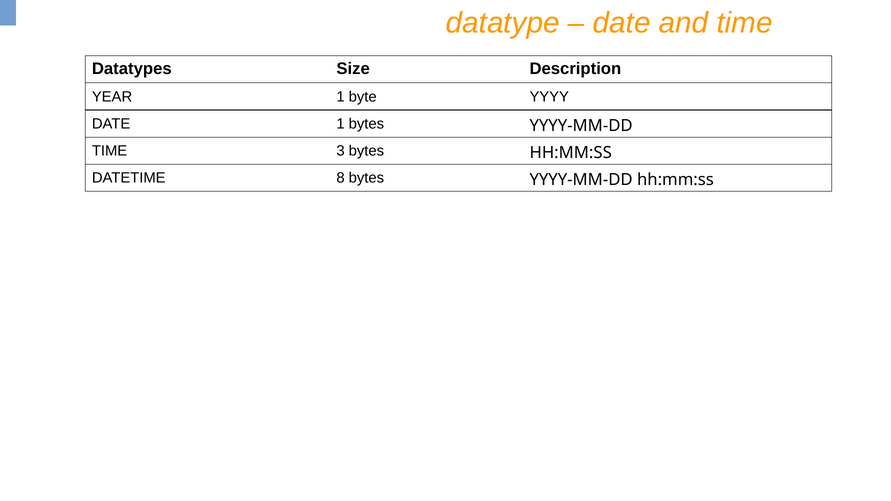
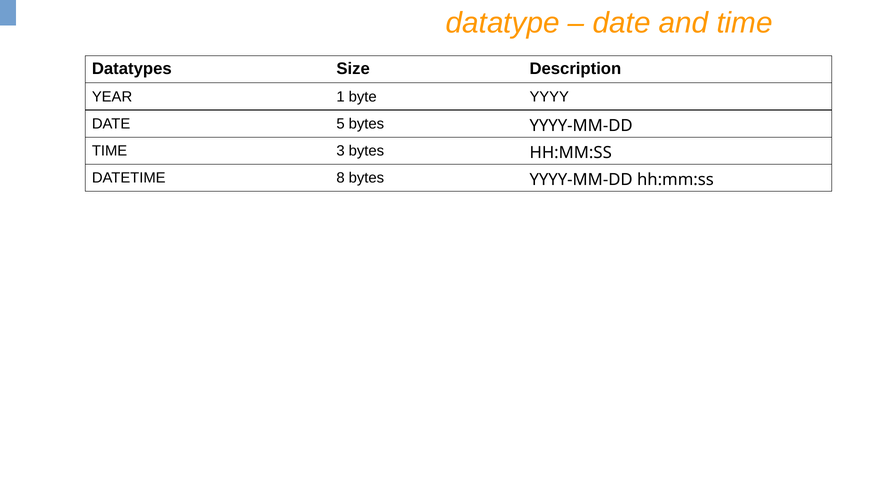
DATE 1: 1 -> 5 (341, 124)
